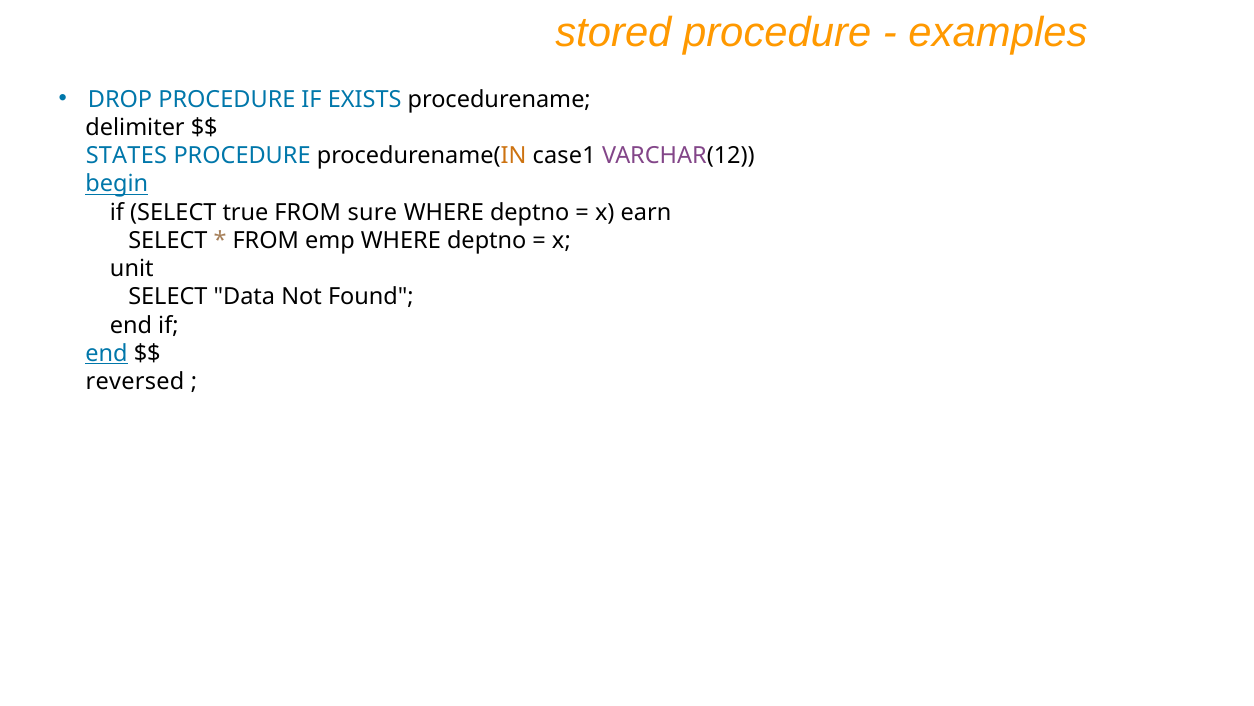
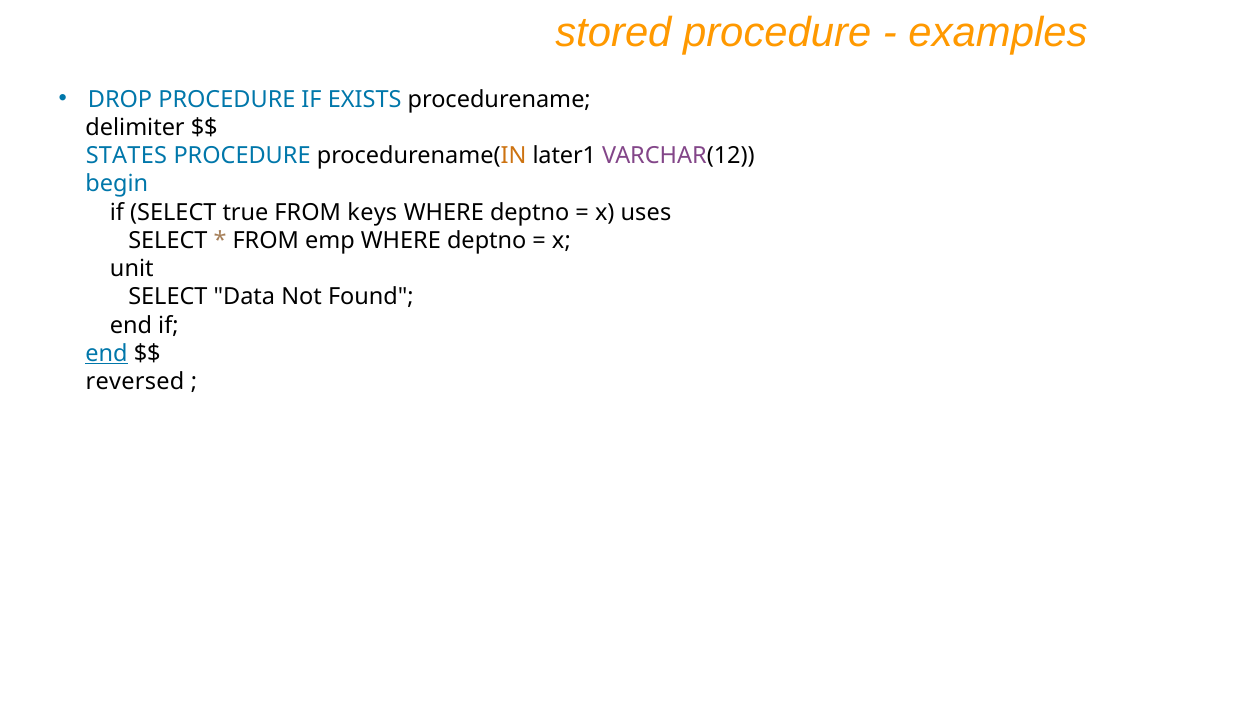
case1: case1 -> later1 (564, 156)
begin underline: present -> none (117, 184)
sure: sure -> keys (372, 212)
earn: earn -> uses (646, 212)
